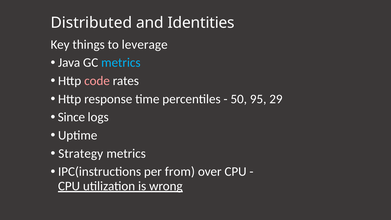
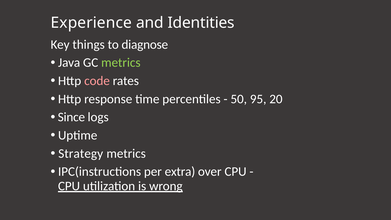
Distributed: Distributed -> Experience (91, 23)
leverage: leverage -> diagnose (145, 44)
metrics colour: light blue -> light green (121, 63)
29: 29 -> 20 (276, 99)
from: from -> extra (180, 172)
